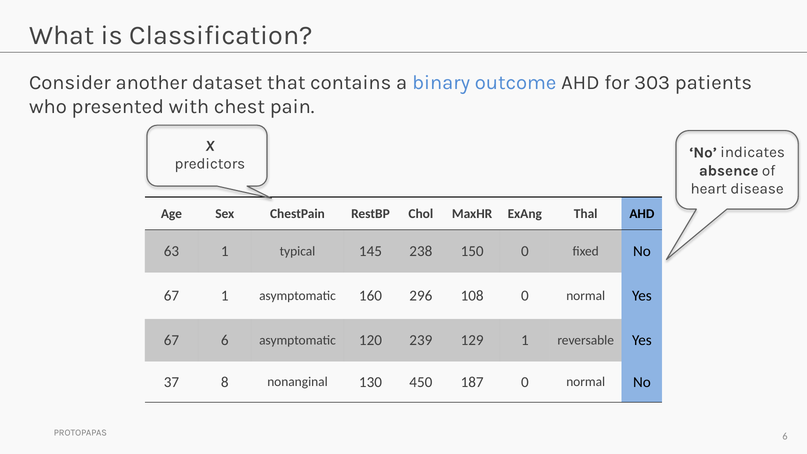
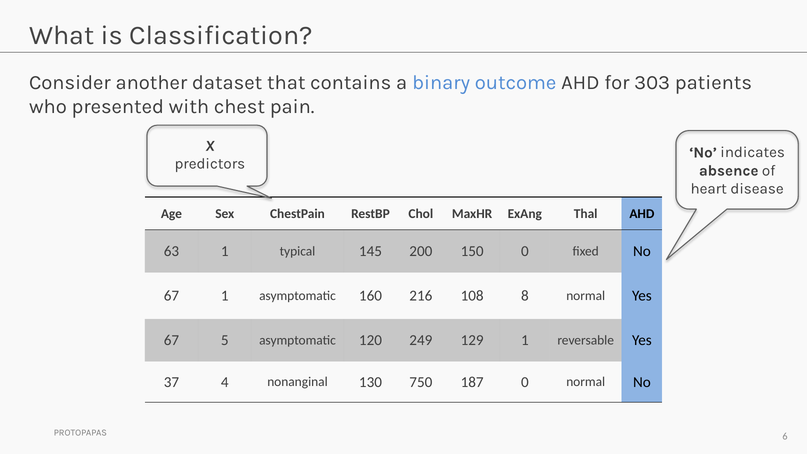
238: 238 -> 200 (421, 251)
296: 296 -> 216 (421, 296)
108 0: 0 -> 8 (525, 296)
67 6: 6 -> 5 (225, 340)
239: 239 -> 249 (421, 340)
8: 8 -> 4 (225, 382)
450: 450 -> 750 (421, 382)
